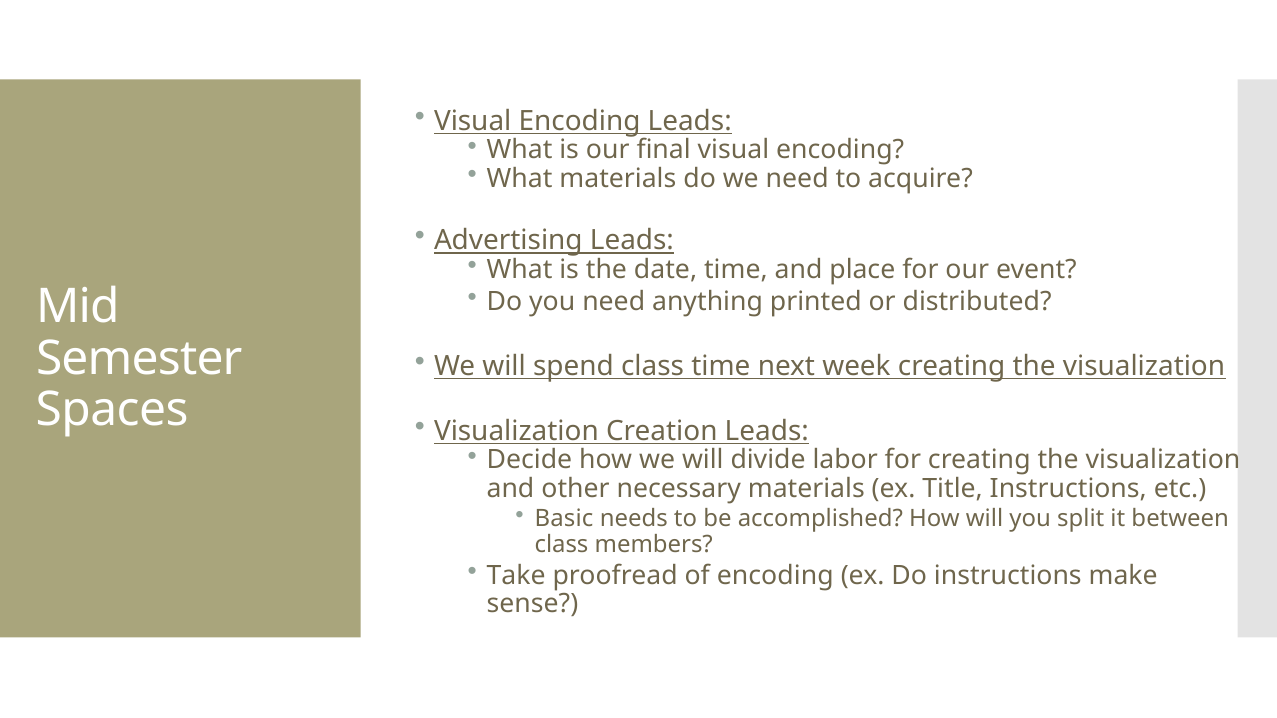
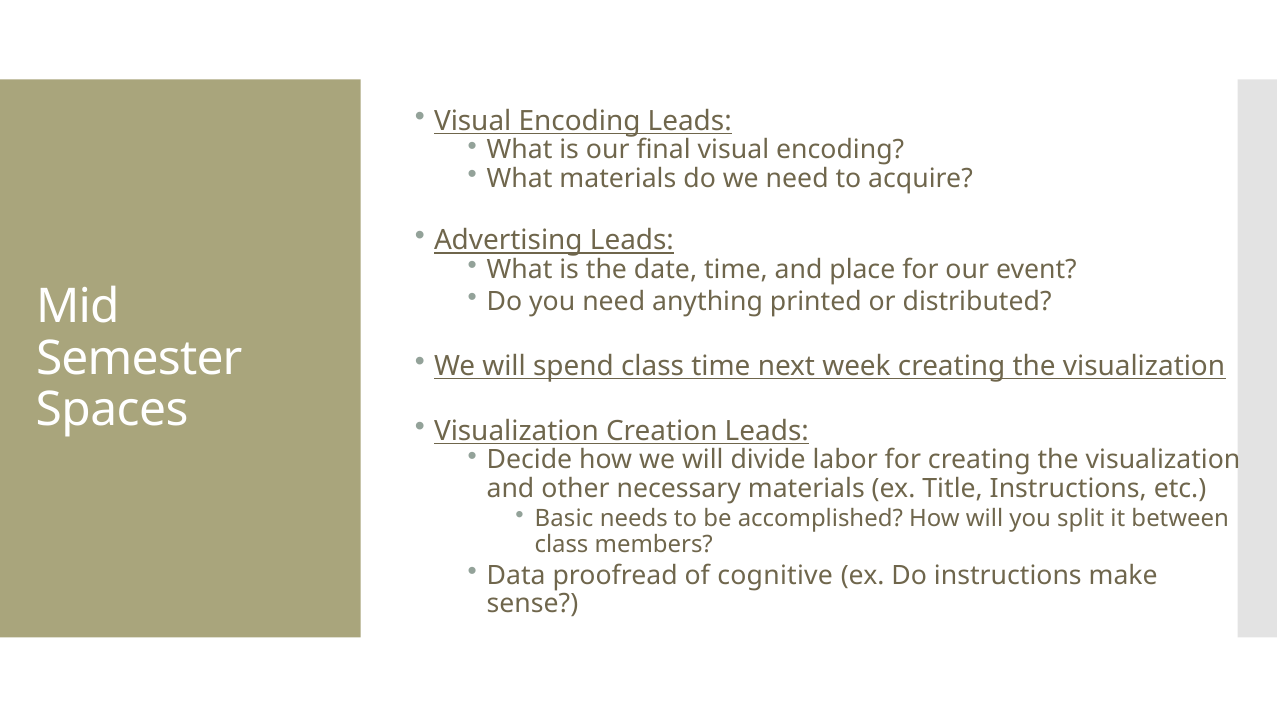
Take: Take -> Data (516, 575)
of encoding: encoding -> cognitive (775, 575)
